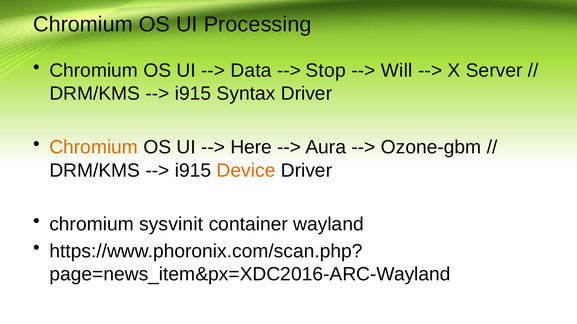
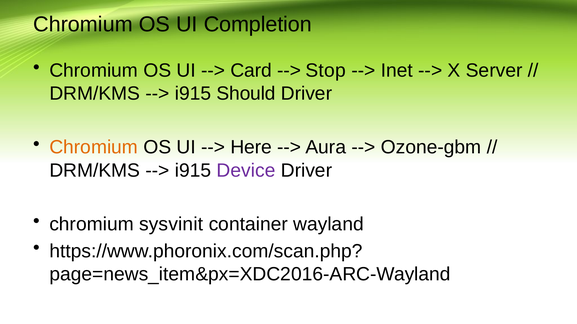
Processing: Processing -> Completion (258, 24)
Data: Data -> Card (251, 71)
Will: Will -> Inet (397, 71)
Syntax: Syntax -> Should (246, 94)
Device colour: orange -> purple (246, 171)
